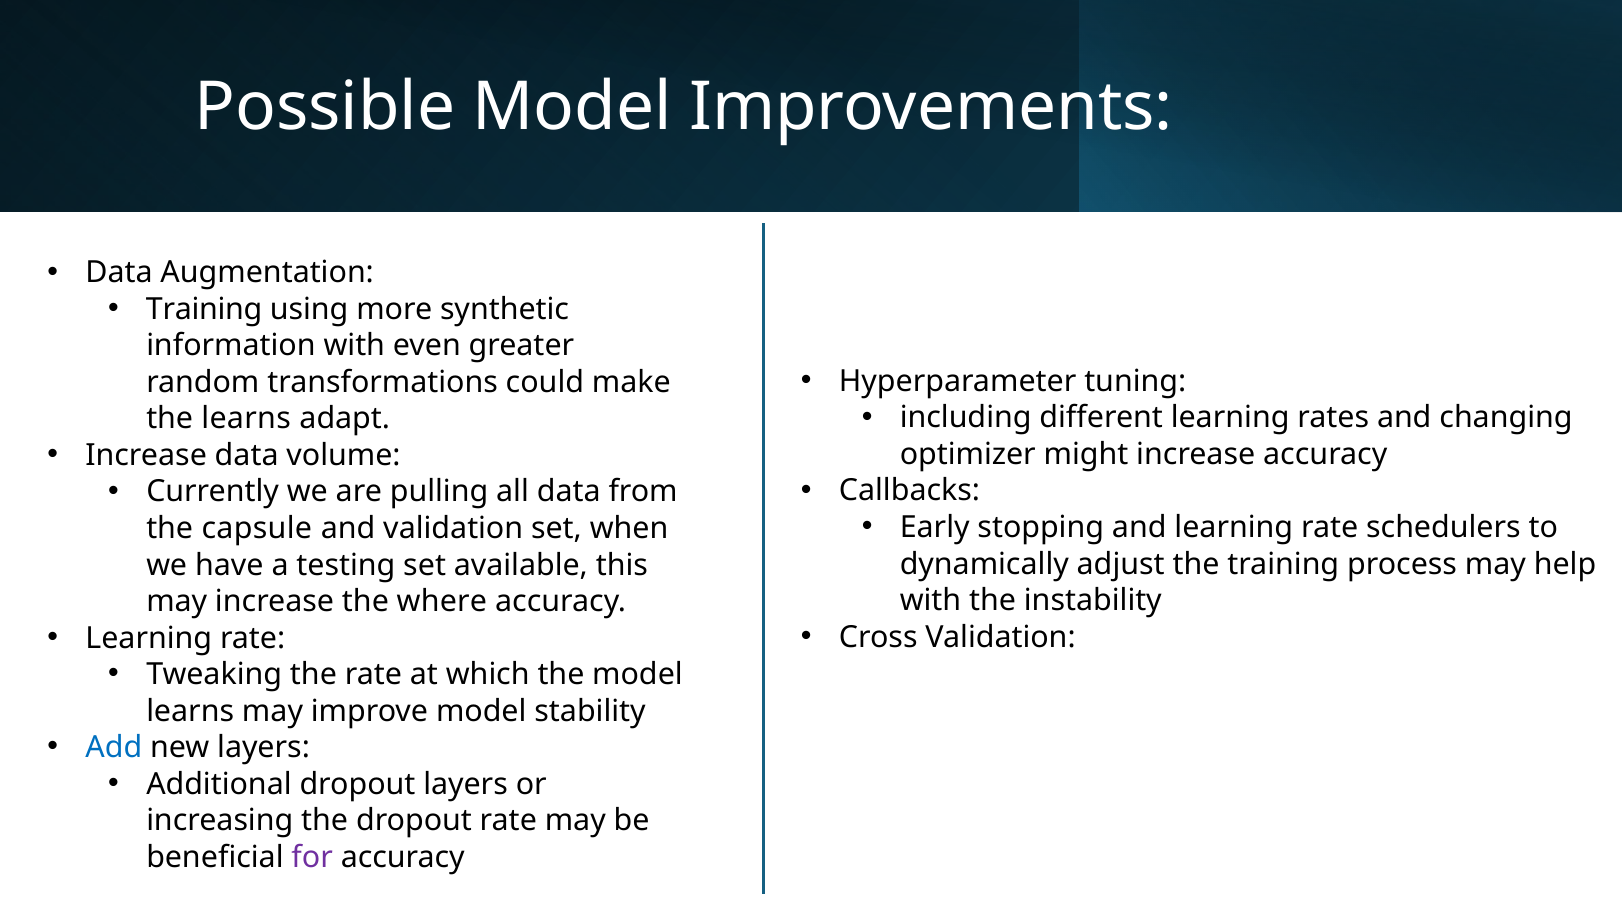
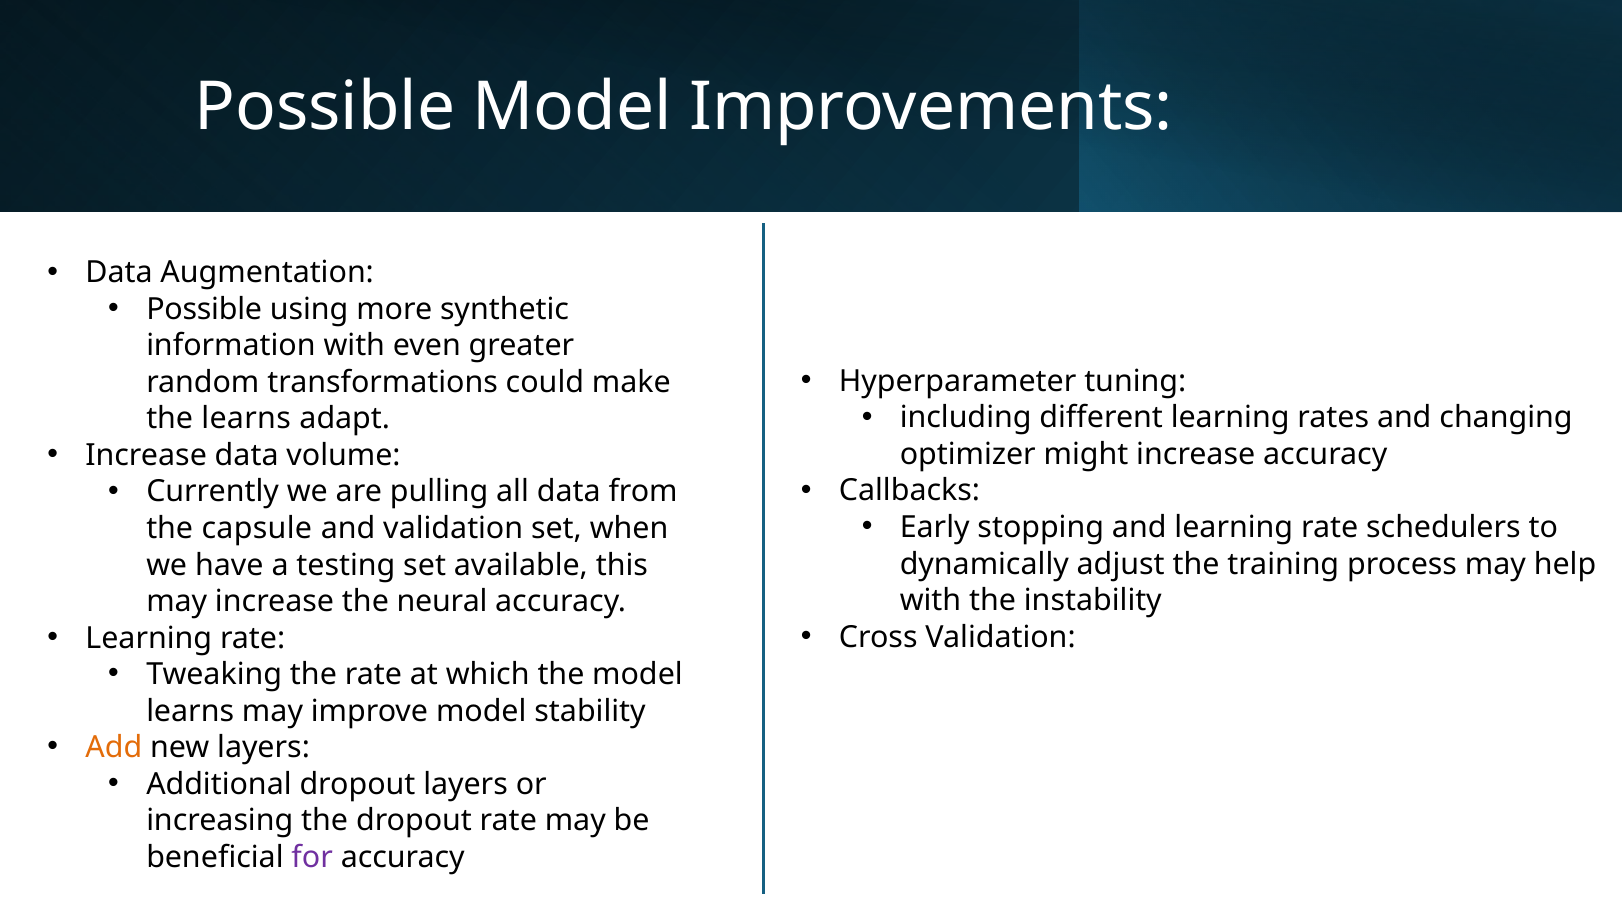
Training: Training -> Possible (204, 309)
where: where -> neural (442, 601)
Add colour: blue -> orange (114, 747)
